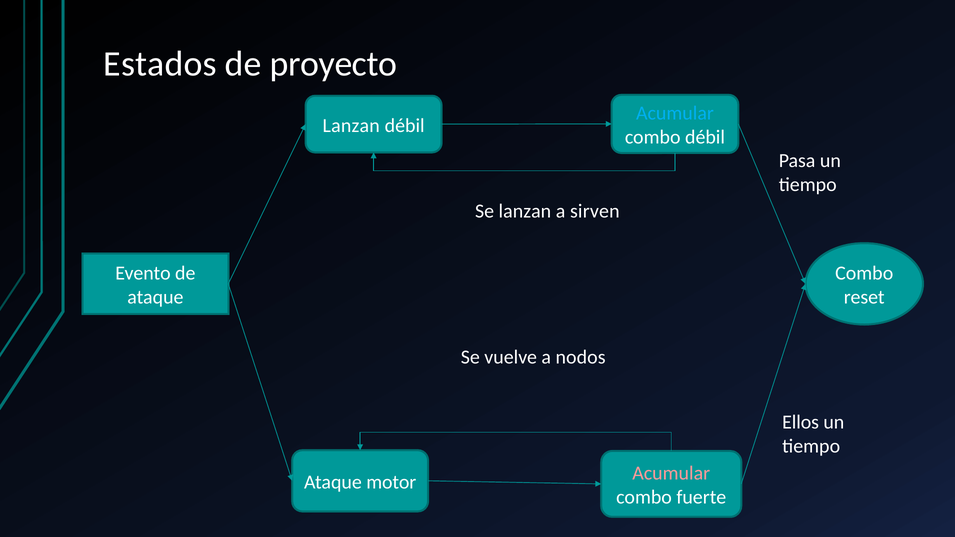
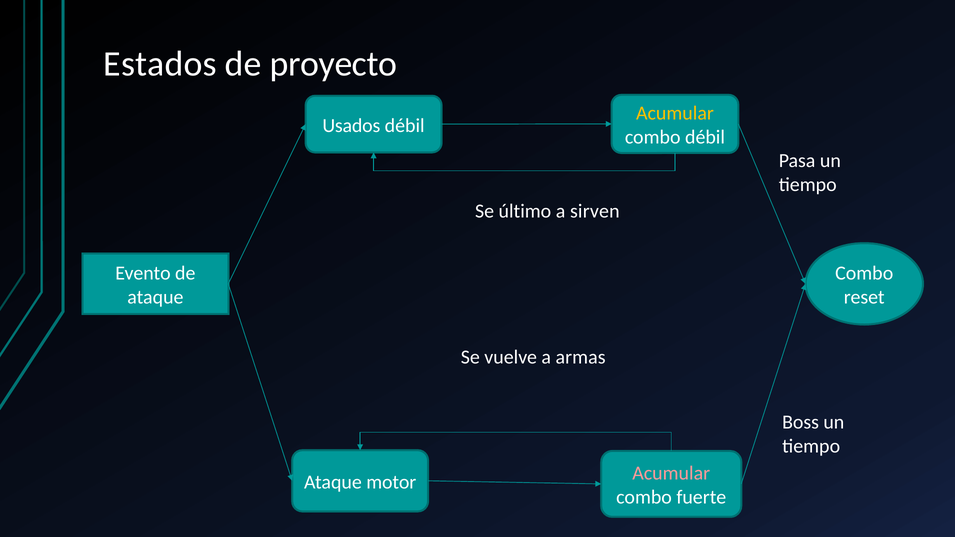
Acumular colour: light blue -> yellow (675, 113)
Lanzan: Lanzan -> Usados (351, 126)
Se lanzan: lanzan -> último (525, 211)
nodos: nodos -> armas (581, 357)
Ellos: Ellos -> Boss (801, 422)
